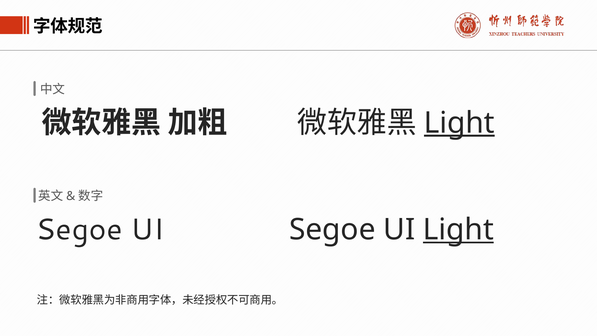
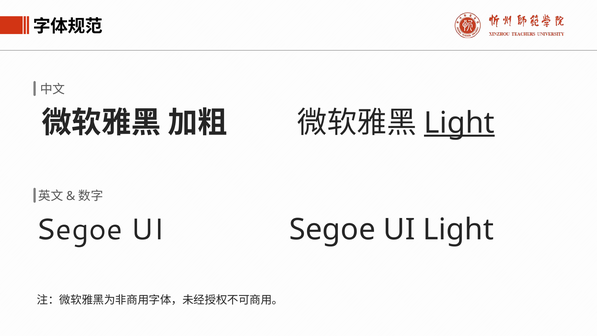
Light underline: present -> none (458, 229)
